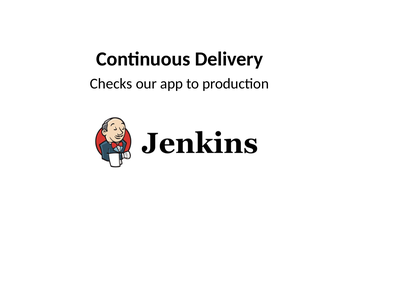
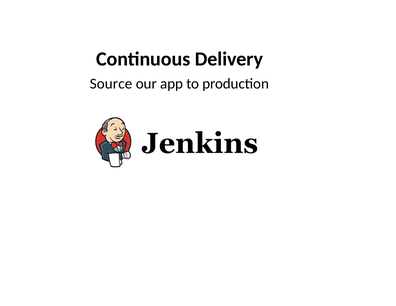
Checks: Checks -> Source (111, 84)
